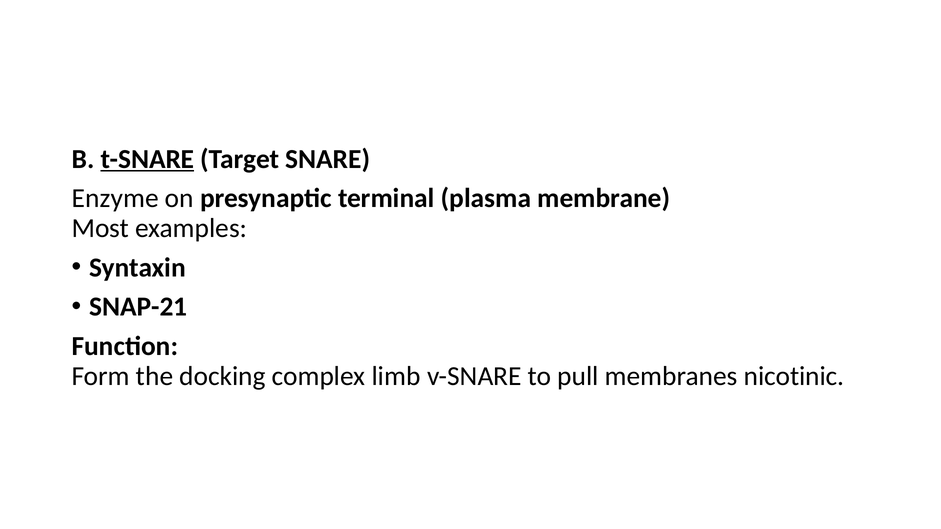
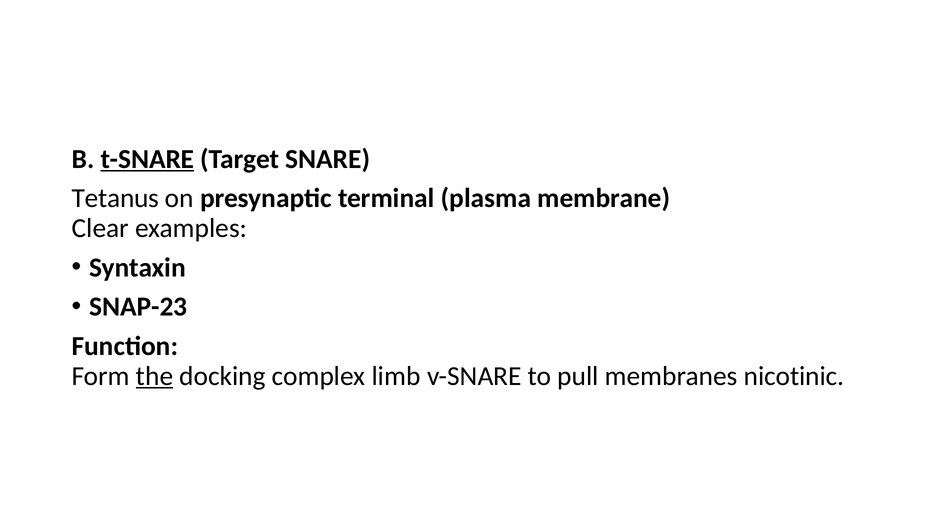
Enzyme: Enzyme -> Tetanus (115, 199)
Most: Most -> Clear (100, 228)
SNAP-21: SNAP-21 -> SNAP-23 (138, 307)
the underline: none -> present (155, 376)
